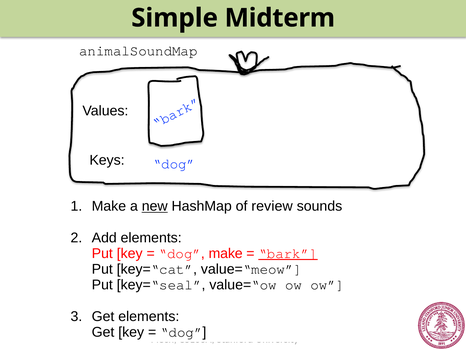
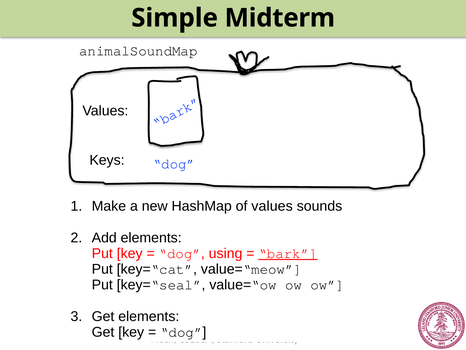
new underline: present -> none (155, 206)
of review: review -> values (272, 206)
dog make: make -> using (226, 253)
